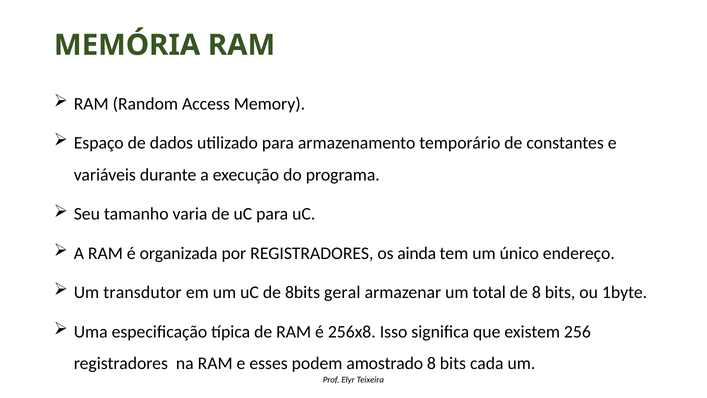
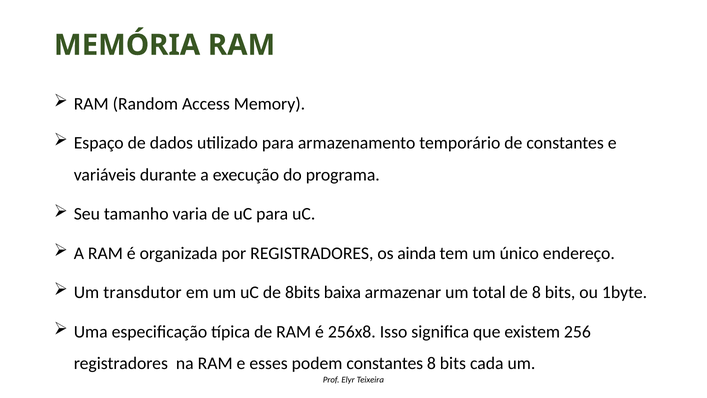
geral: geral -> baixa (342, 292)
podem amostrado: amostrado -> constantes (385, 363)
